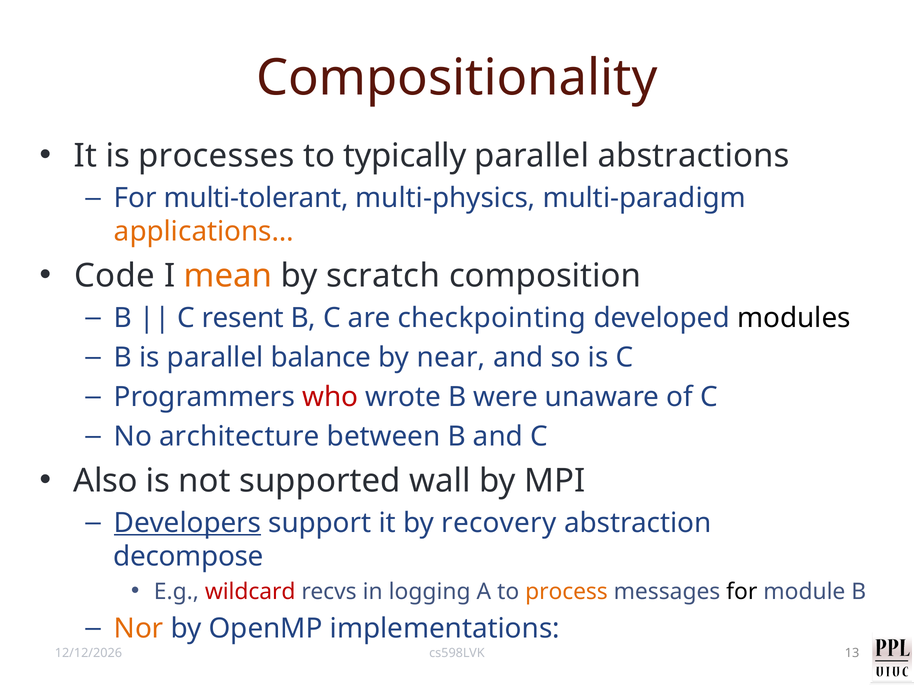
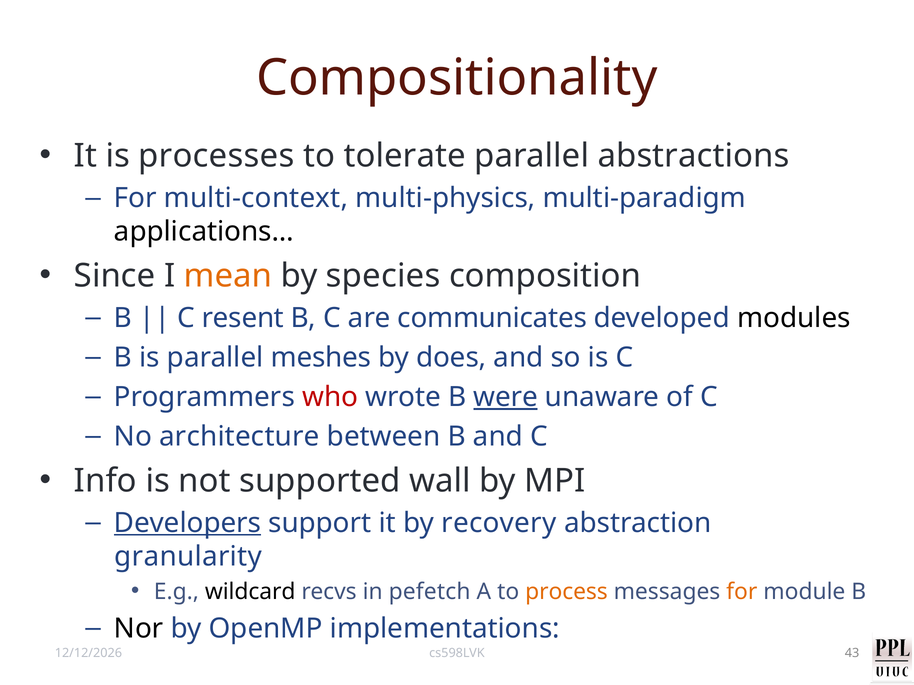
typically: typically -> tolerate (405, 156)
multi-tolerant: multi-tolerant -> multi-context (256, 198)
applications… colour: orange -> black (204, 232)
Code: Code -> Since (115, 276)
scratch: scratch -> species (383, 276)
checkpointing: checkpointing -> communicates (492, 318)
balance: balance -> meshes (321, 358)
near: near -> does (451, 358)
were underline: none -> present (506, 397)
Also: Also -> Info (105, 481)
decompose: decompose -> granularity (188, 557)
wildcard colour: red -> black (250, 592)
logging: logging -> pefetch (430, 592)
for colour: black -> orange (742, 592)
Nor colour: orange -> black (139, 629)
13: 13 -> 43 (852, 653)
